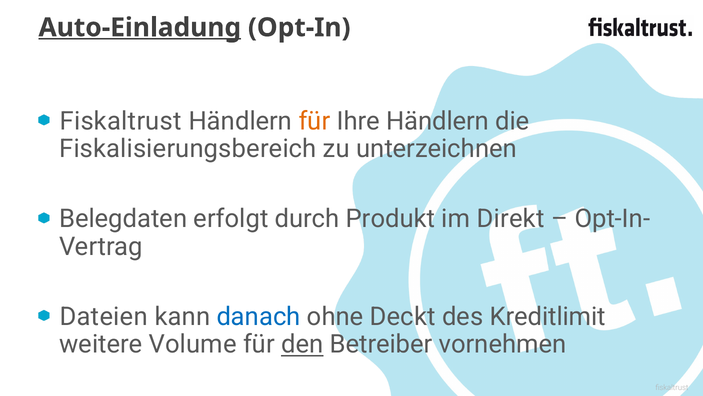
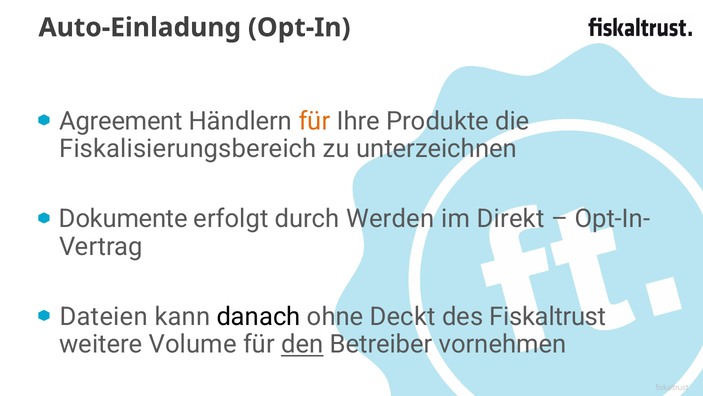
Auto-Einladung underline: present -> none (140, 28)
Fiskaltrust: Fiskaltrust -> Agreement (121, 121)
Ihre Händlern: Händlern -> Produkte (438, 121)
Belegdaten: Belegdaten -> Dokumente (123, 219)
Produkt: Produkt -> Werden (390, 219)
danach colour: blue -> black (259, 316)
des Kreditlimit: Kreditlimit -> Fiskaltrust (548, 316)
